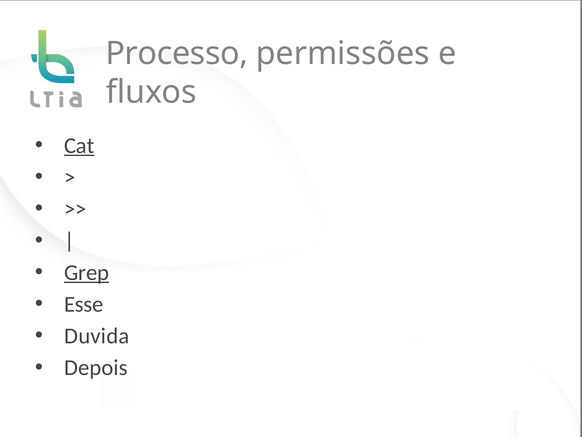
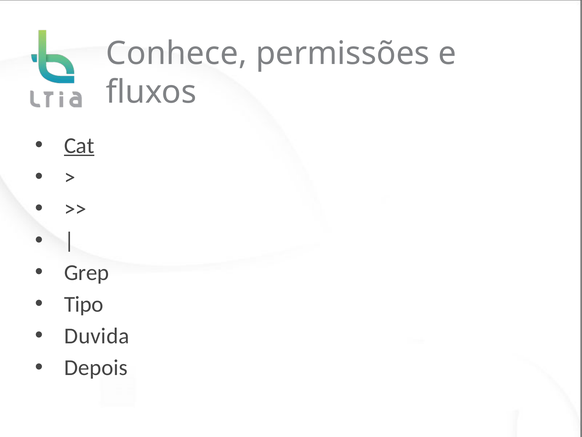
Processo: Processo -> Conhece (177, 53)
Grep underline: present -> none (87, 272)
Esse: Esse -> Tipo (84, 304)
